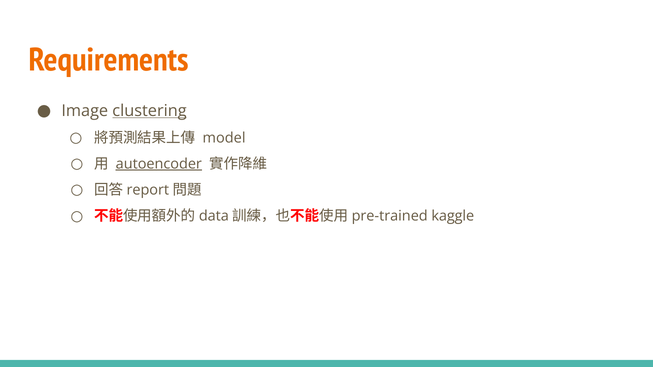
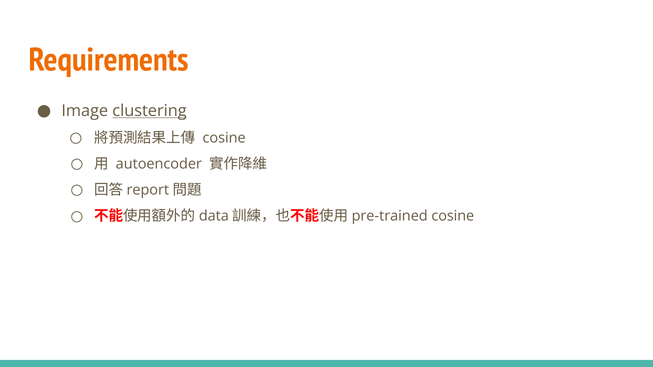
model: model -> cosine (224, 138)
autoencoder underline: present -> none (159, 164)
kaggle: kaggle -> cosine (453, 216)
